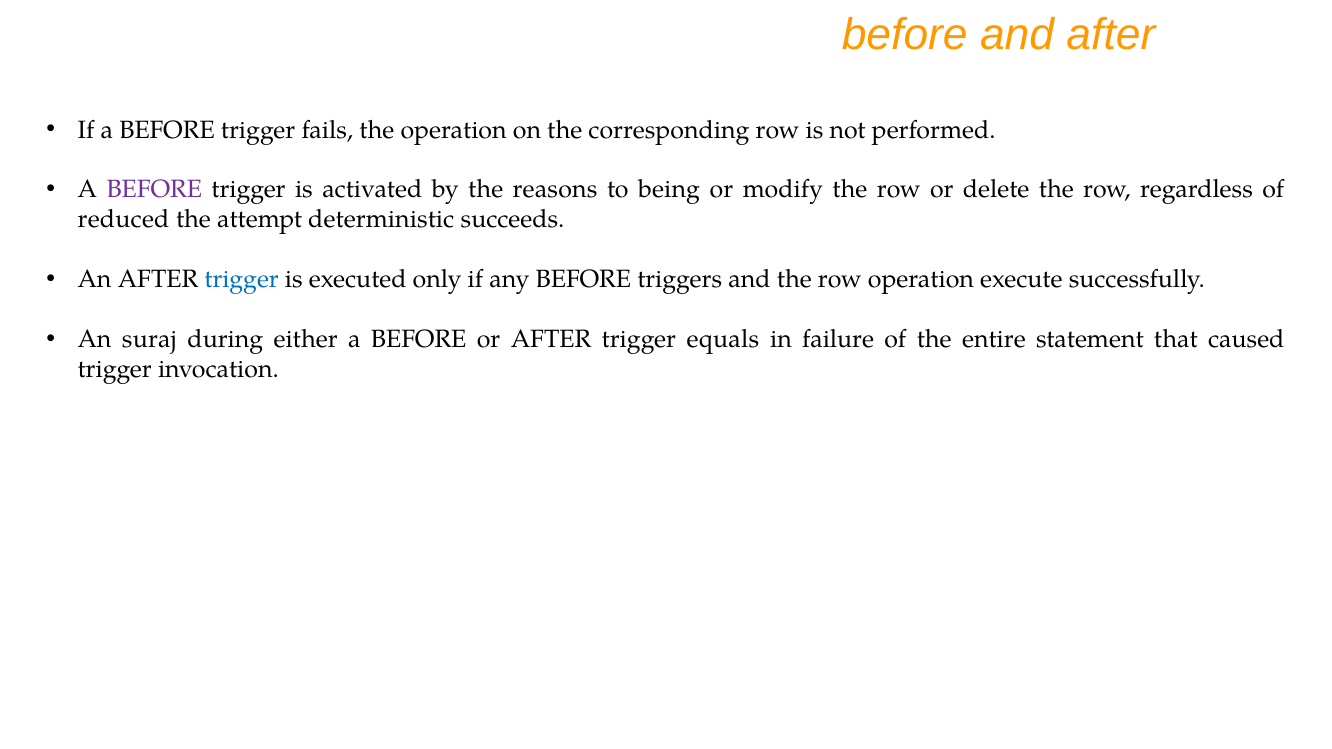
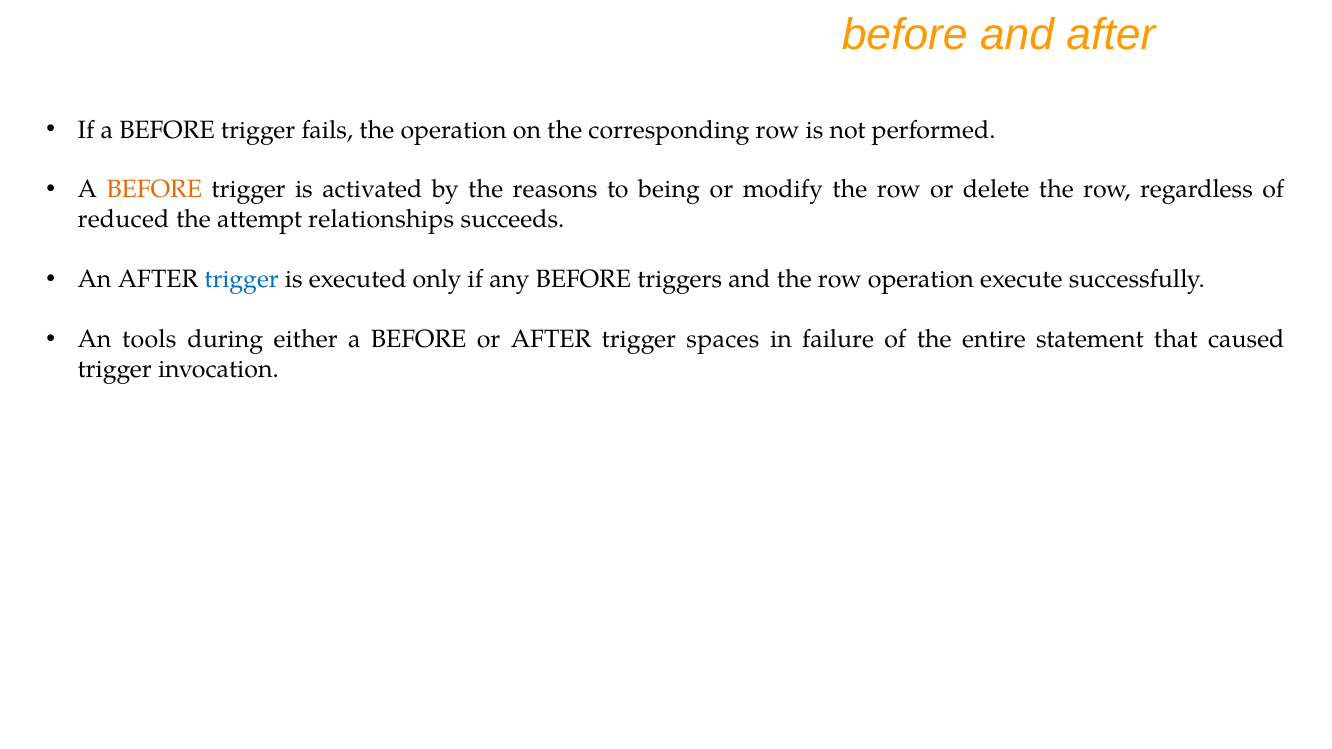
BEFORE colour: purple -> orange (154, 190)
deterministic: deterministic -> relationships (381, 220)
suraj: suraj -> tools (149, 340)
equals: equals -> spaces (723, 340)
